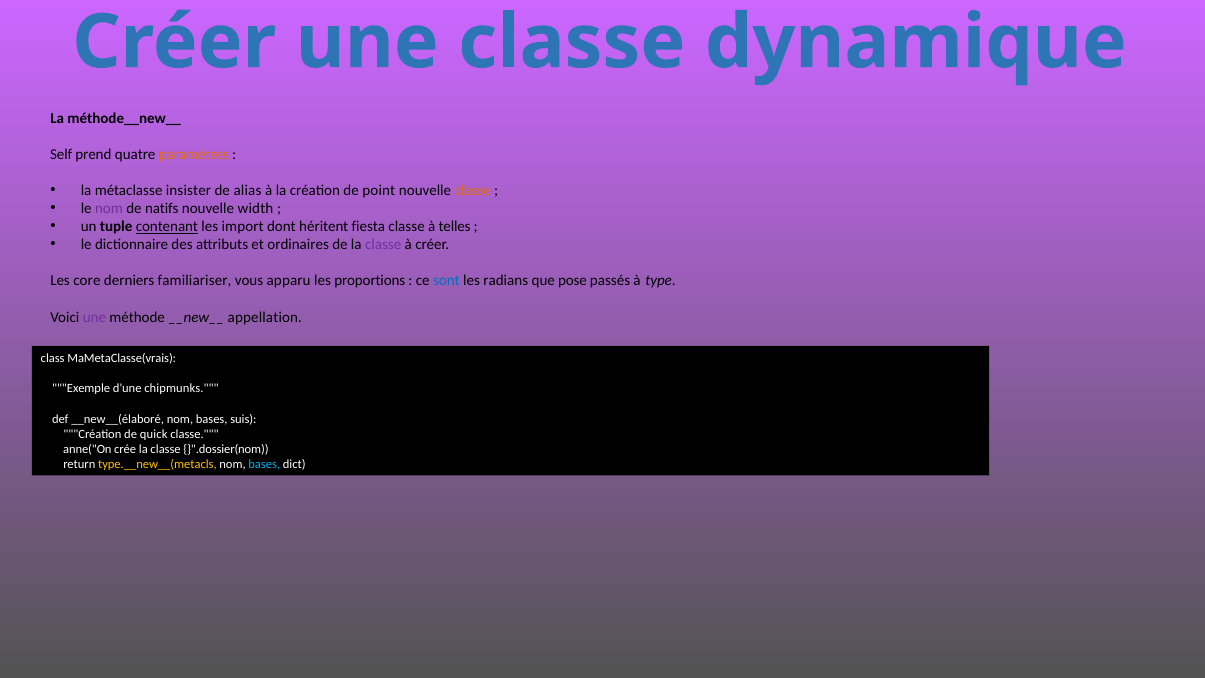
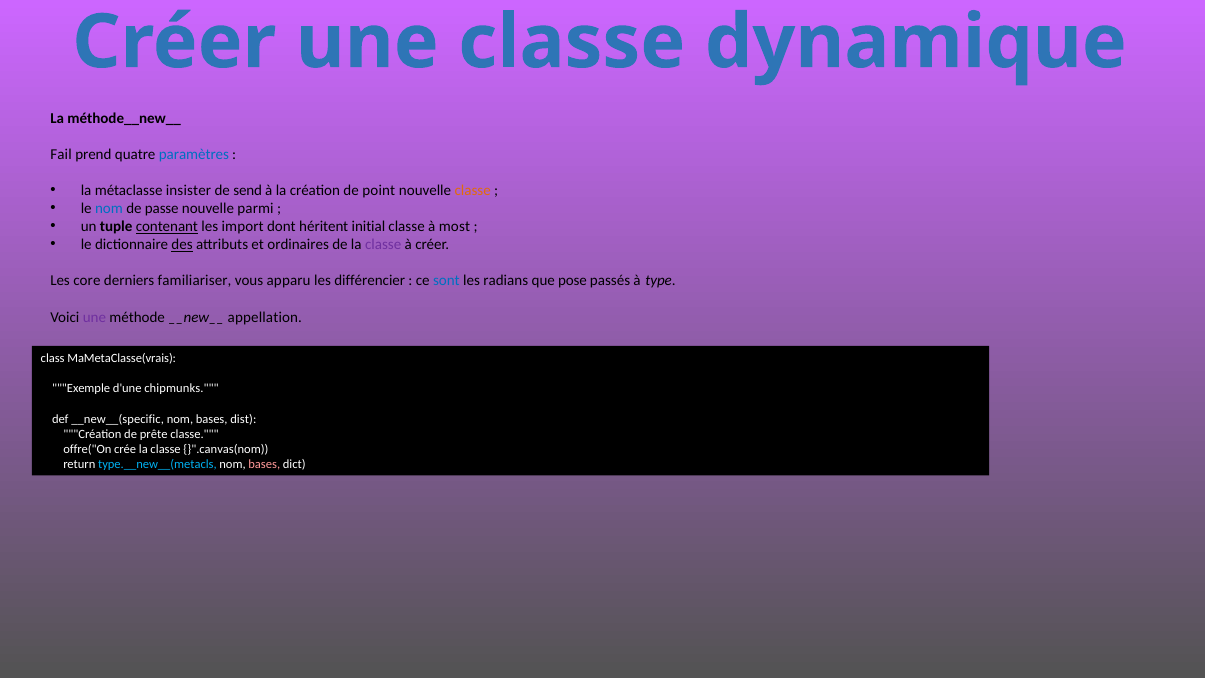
Self: Self -> Fail (61, 154)
paramètres colour: orange -> blue (194, 154)
alias: alias -> send (248, 191)
nom colour: purple -> blue (109, 209)
natifs: natifs -> passe (162, 209)
width: width -> parmi (256, 209)
fiesta: fiesta -> initial (368, 227)
telles: telles -> most (454, 227)
des underline: none -> present (182, 245)
proportions: proportions -> différencier (370, 281)
__new__(élaboré: __new__(élaboré -> __new__(specific (118, 419)
suis: suis -> dist (243, 419)
quick: quick -> prête (154, 434)
anne("On: anne("On -> offre("On (87, 449)
}".dossier(nom: }".dossier(nom -> }".canvas(nom (226, 449)
type.__new__(metacls colour: yellow -> light blue (157, 464)
bases colour: light blue -> pink (264, 464)
